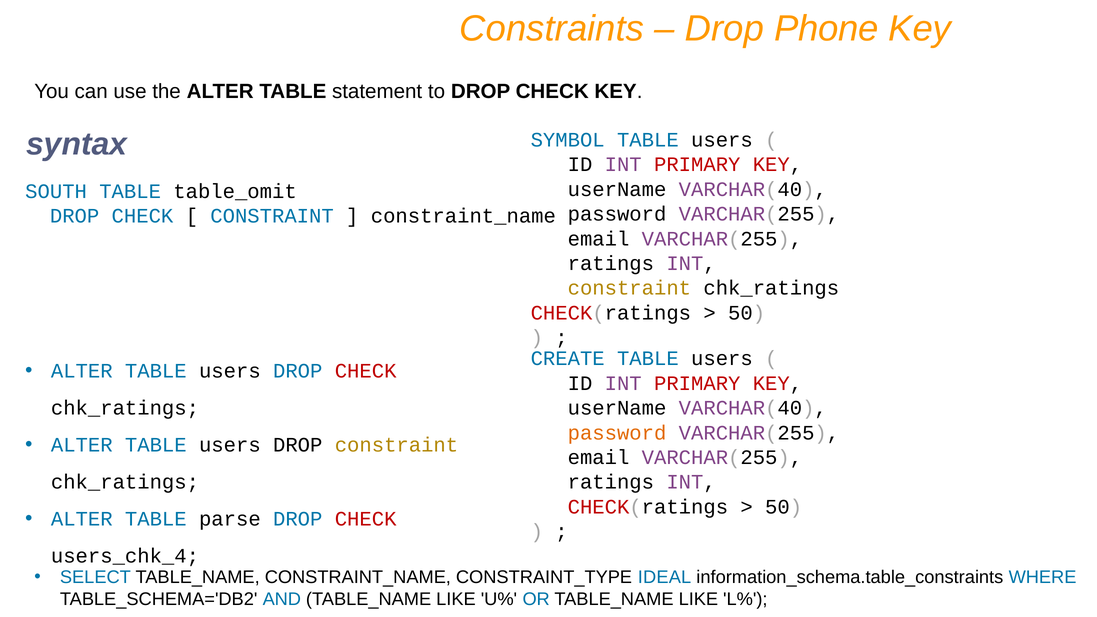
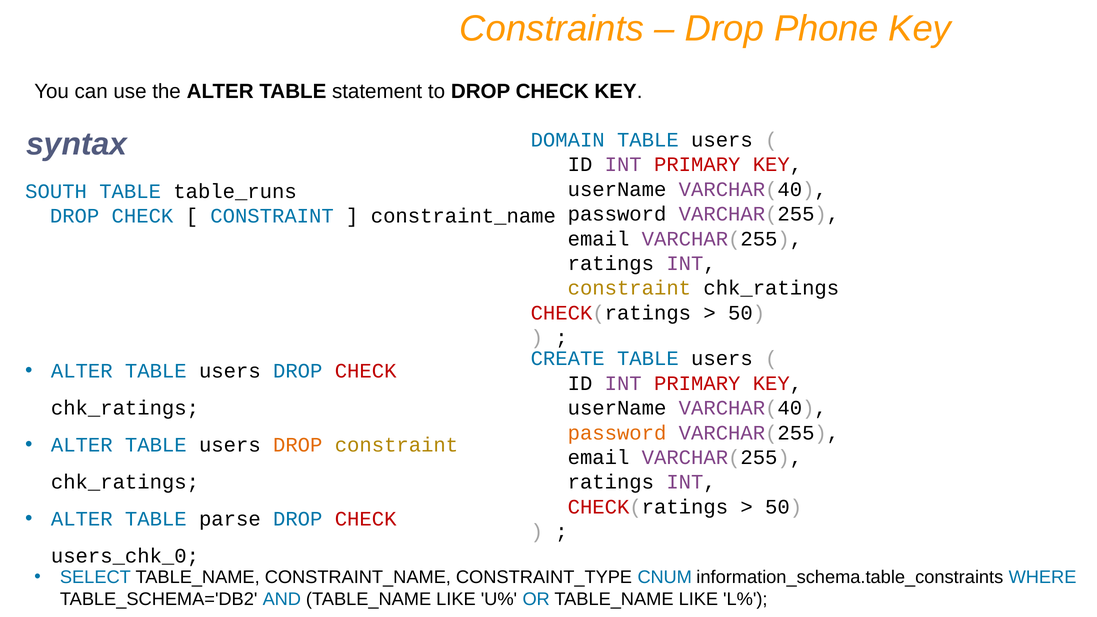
SYMBOL: SYMBOL -> DOMAIN (568, 140)
table_omit: table_omit -> table_runs (235, 191)
DROP colour: black -> orange (298, 445)
users_chk_4: users_chk_4 -> users_chk_0 (125, 556)
IDEAL: IDEAL -> CNUM (665, 577)
